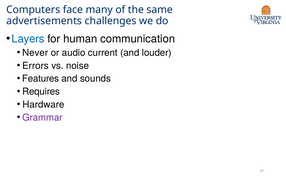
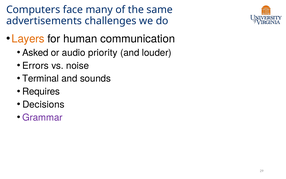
Layers colour: blue -> orange (28, 39)
Never: Never -> Asked (35, 53)
current: current -> priority (103, 53)
Features: Features -> Terminal (41, 79)
Hardware: Hardware -> Decisions (43, 104)
